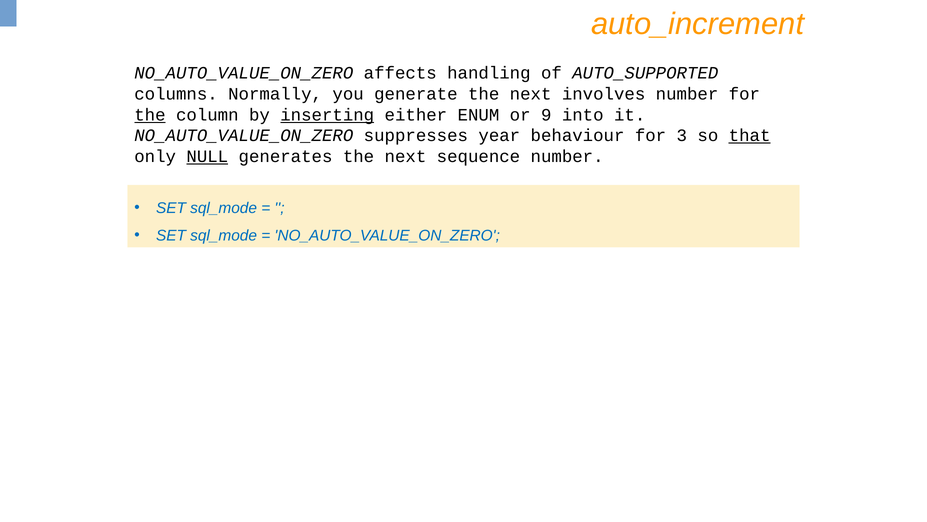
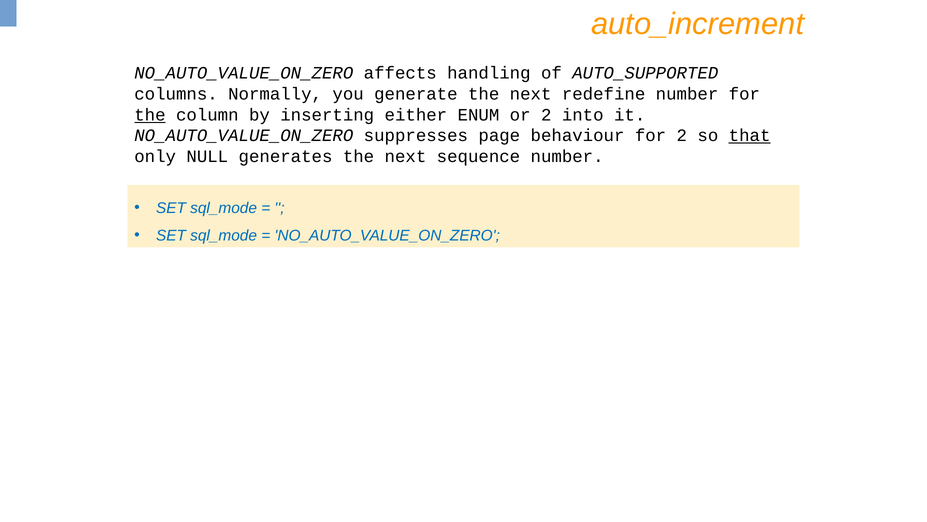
involves: involves -> redefine (604, 94)
inserting underline: present -> none (327, 115)
or 9: 9 -> 2 (546, 115)
year: year -> page (499, 136)
for 3: 3 -> 2 (682, 136)
NULL underline: present -> none (207, 156)
